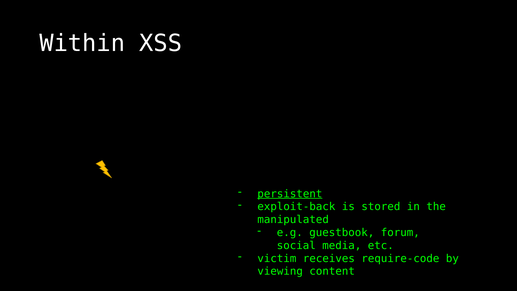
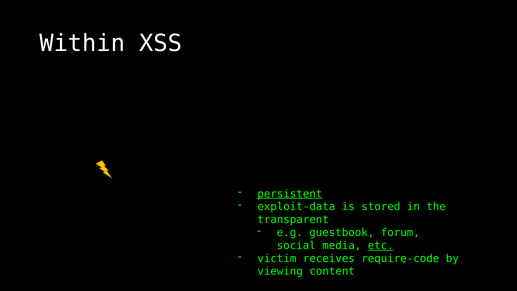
exploit-back: exploit-back -> exploit-data (296, 207)
manipulated: manipulated -> transparent (293, 220)
etc underline: none -> present (381, 245)
